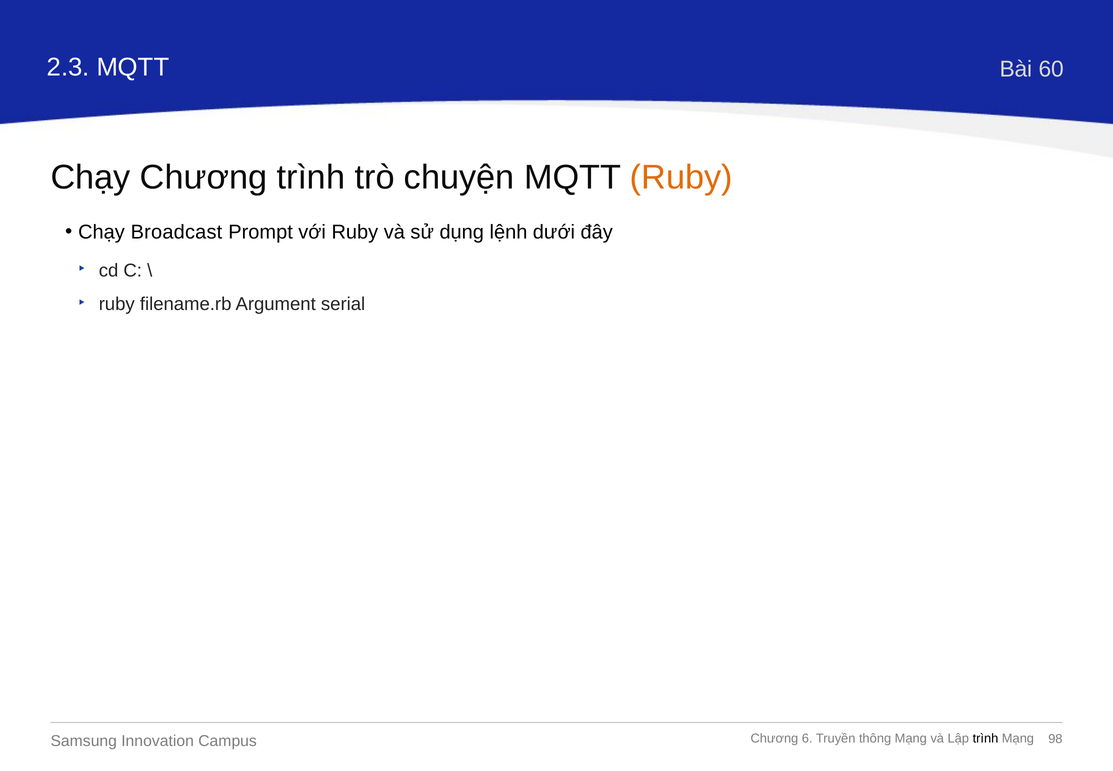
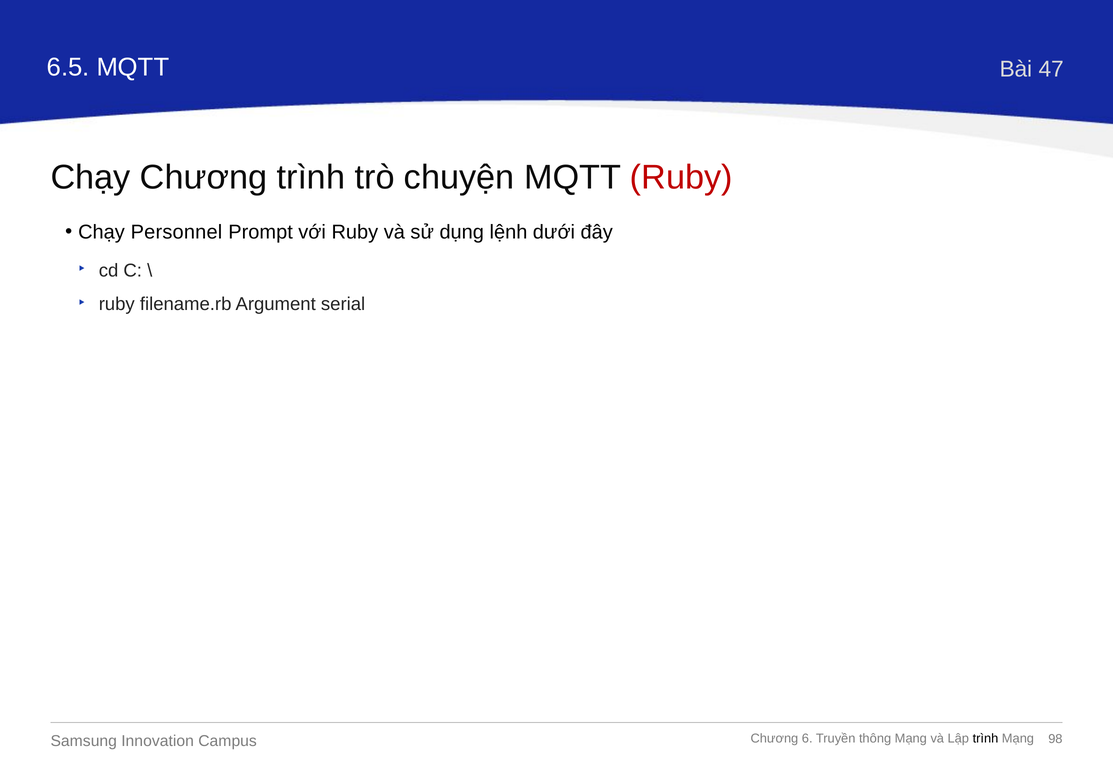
2.3: 2.3 -> 6.5 (68, 67)
60: 60 -> 47 (1051, 69)
Ruby colour: orange -> red (681, 177)
Broadcast: Broadcast -> Personnel (176, 232)
